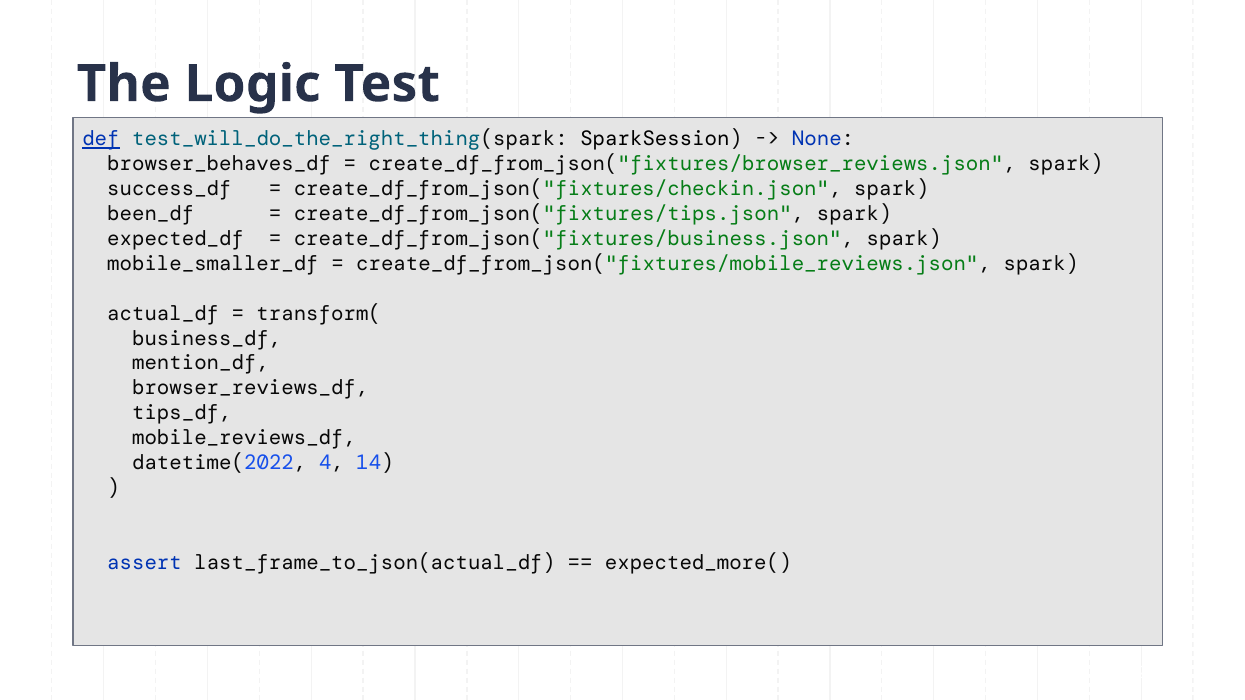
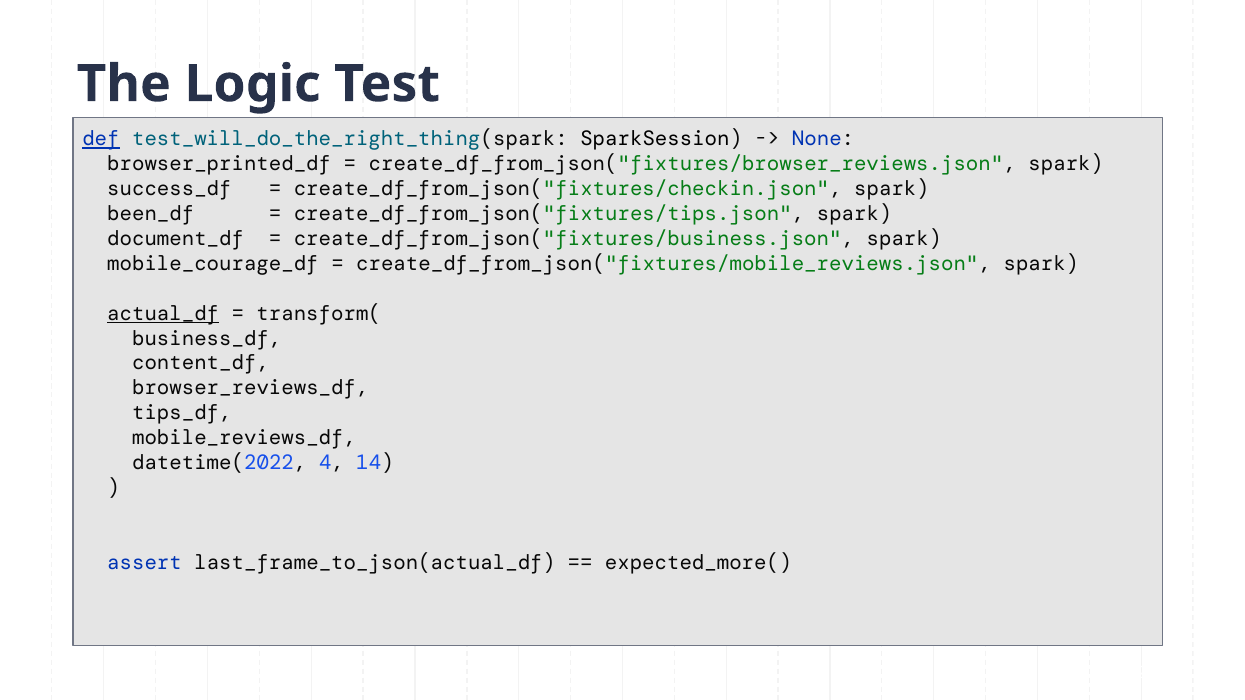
browser_behaves_df: browser_behaves_df -> browser_printed_df (219, 164)
expected_df: expected_df -> document_df (176, 239)
mobile_smaller_df: mobile_smaller_df -> mobile_courage_df (213, 264)
actual_df underline: none -> present (163, 314)
mention_df: mention_df -> content_df (201, 363)
